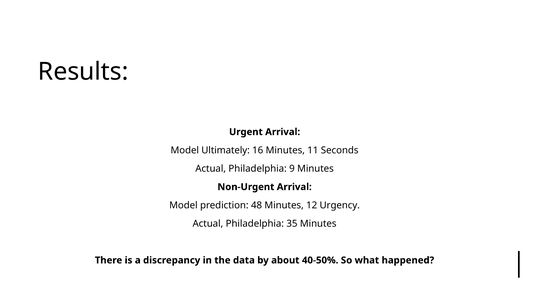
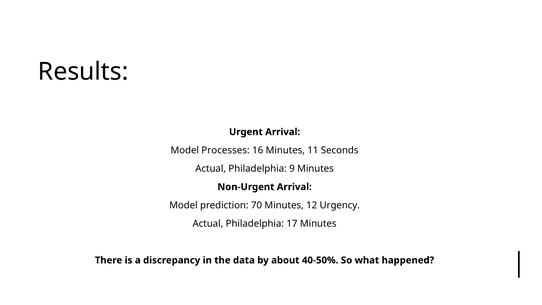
Ultimately: Ultimately -> Processes (226, 150)
48: 48 -> 70 (257, 205)
35: 35 -> 17 (292, 223)
